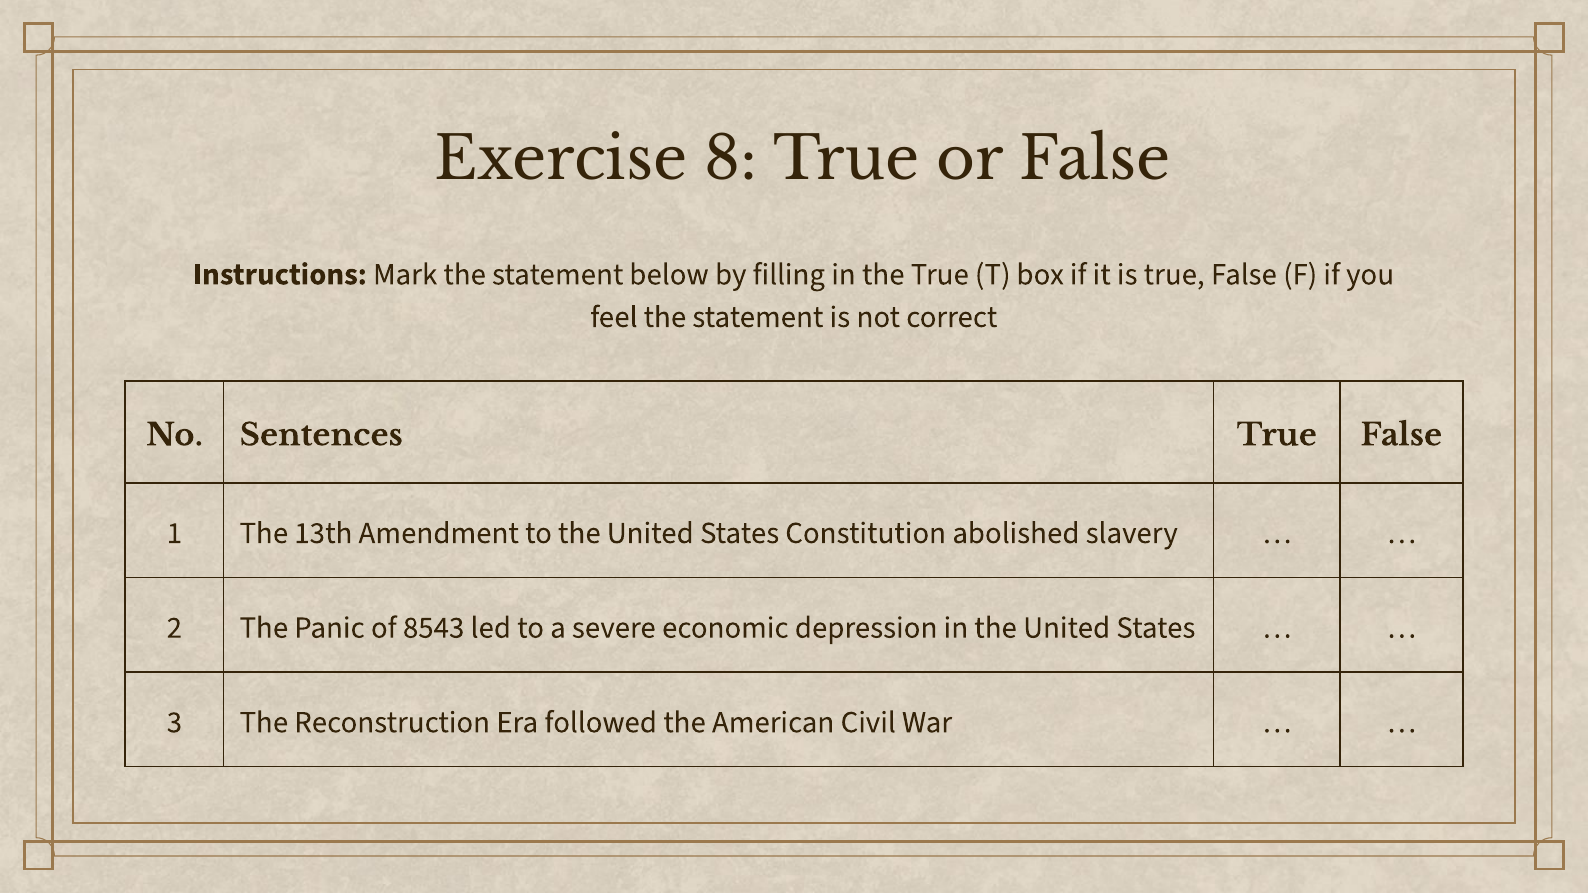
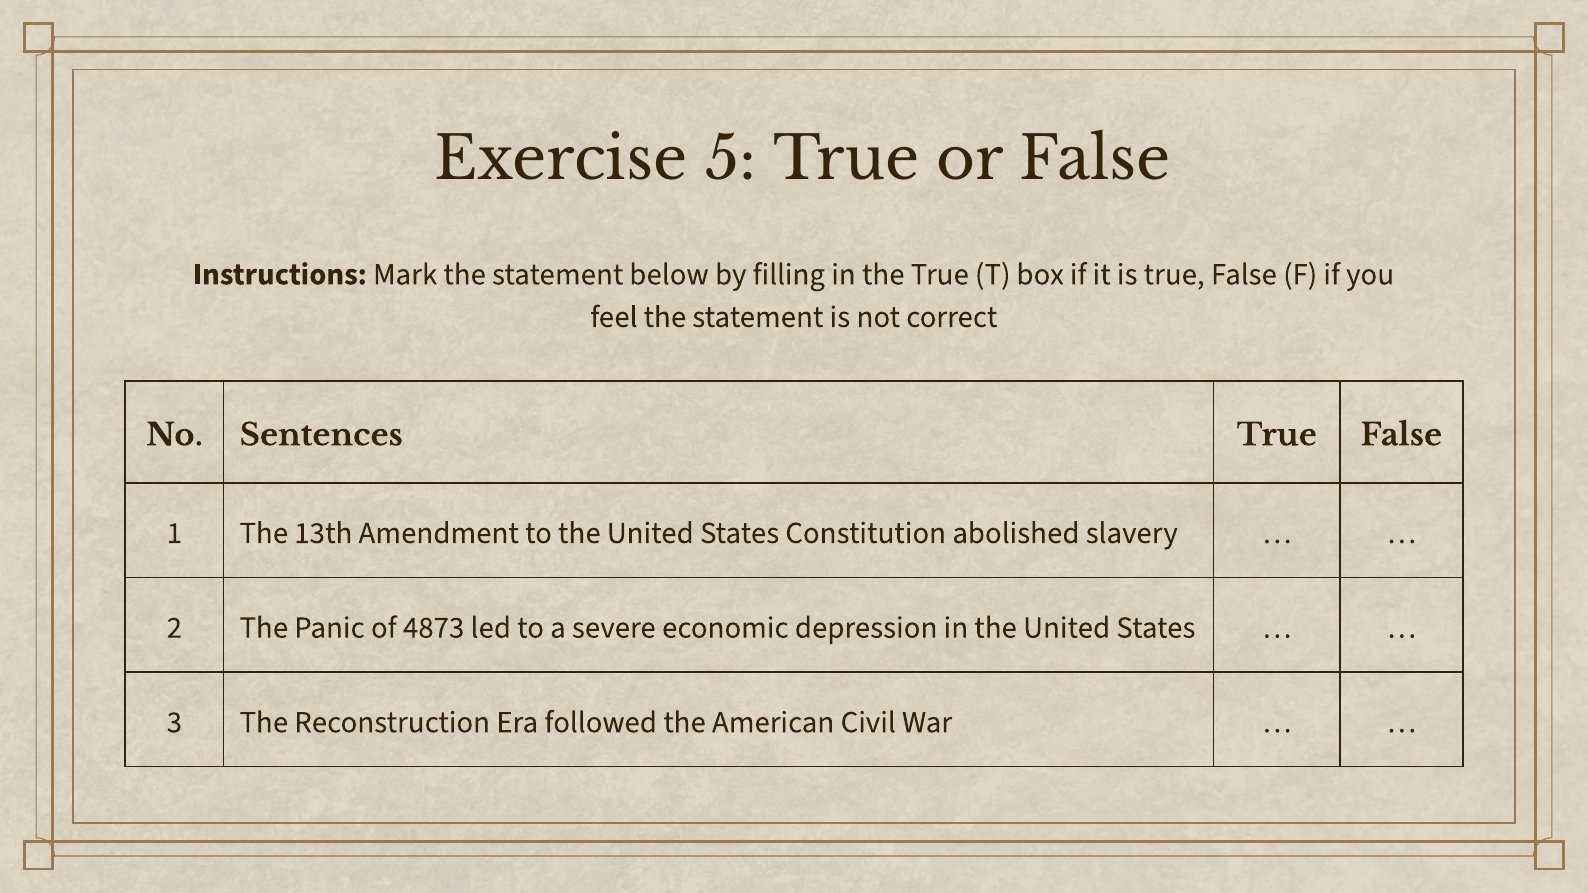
8: 8 -> 5 (731, 160)
8543: 8543 -> 4873 (434, 628)
